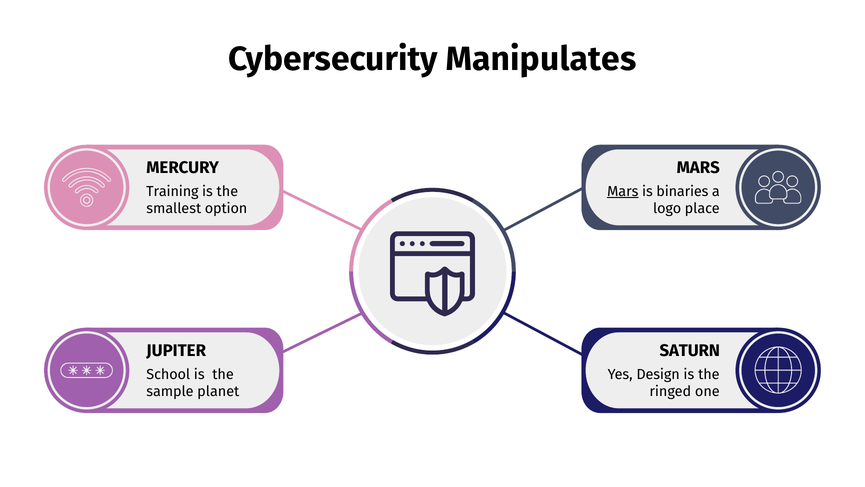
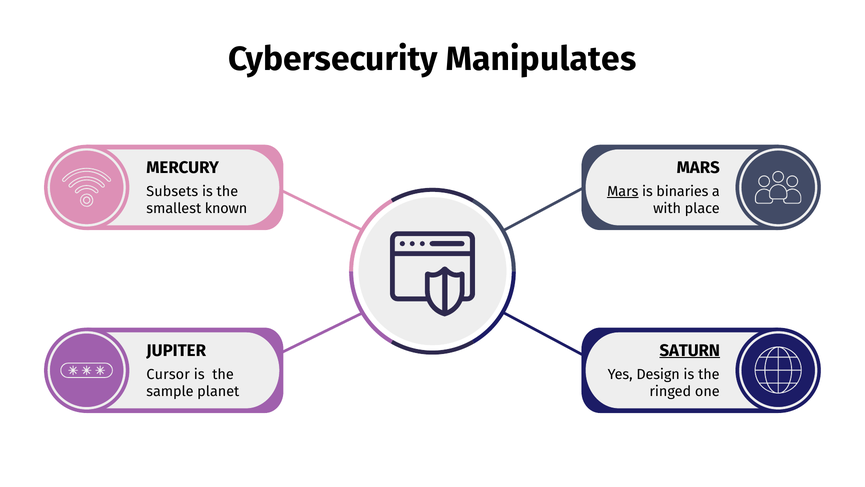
Training: Training -> Subsets (172, 191)
option: option -> known (226, 208)
logo: logo -> with (667, 208)
SATURN underline: none -> present (690, 350)
School: School -> Cursor (168, 374)
